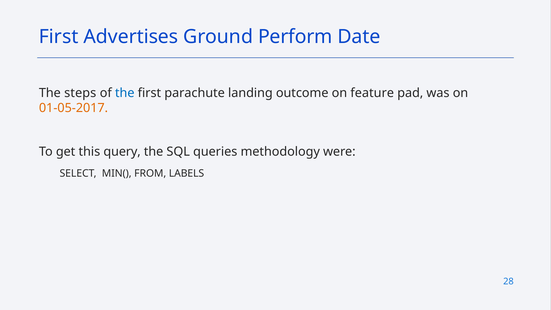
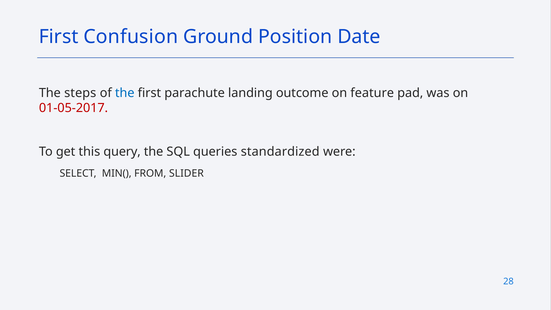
Advertises: Advertises -> Confusion (131, 37)
Perform: Perform -> Position (295, 37)
01-05-2017 colour: orange -> red (73, 108)
methodology: methodology -> standardized (280, 152)
LABELS: LABELS -> SLIDER (186, 173)
